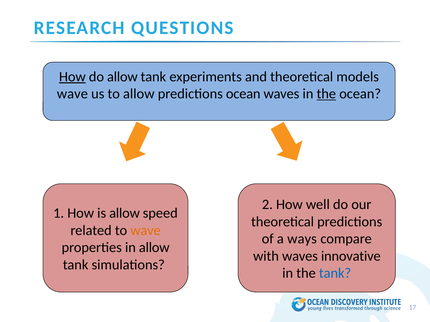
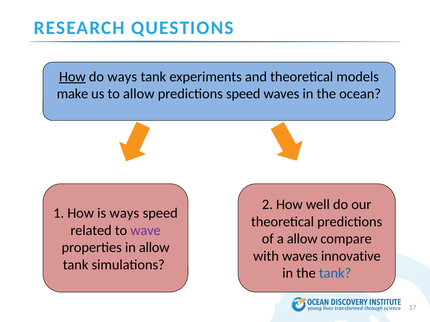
do allow: allow -> ways (122, 77)
wave: wave -> make (73, 94)
predictions ocean: ocean -> speed (243, 94)
the underline: present -> none (326, 94)
is allow: allow -> ways (124, 213)
wave colour: orange -> purple (146, 231)
a ways: ways -> allow (302, 239)
